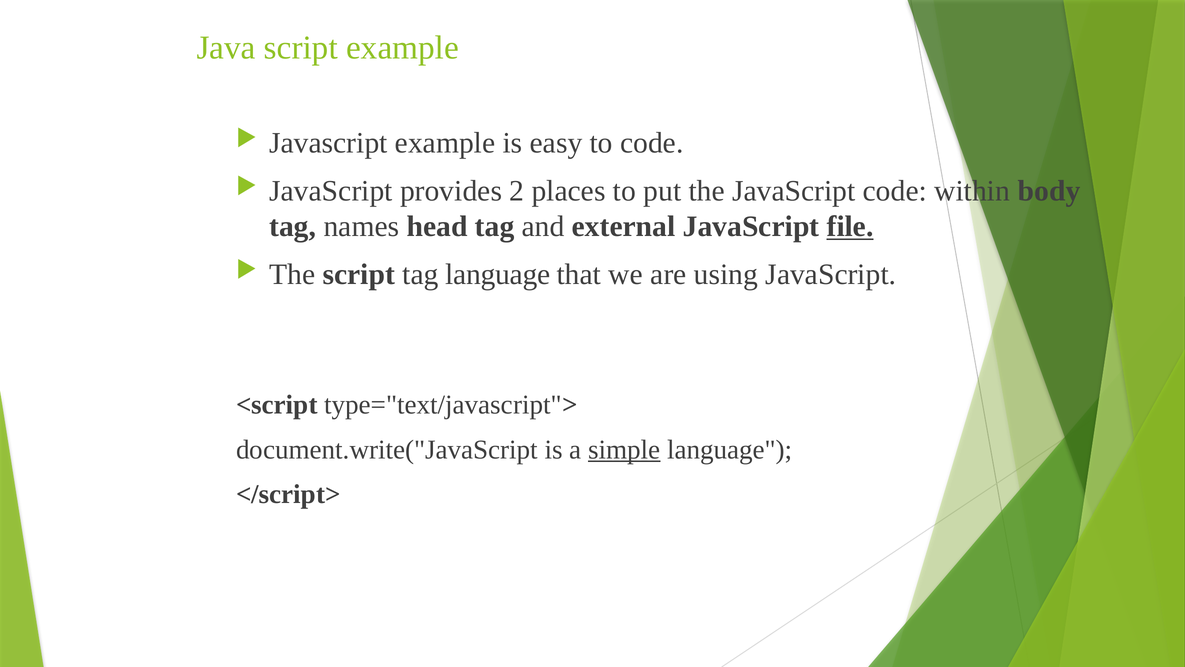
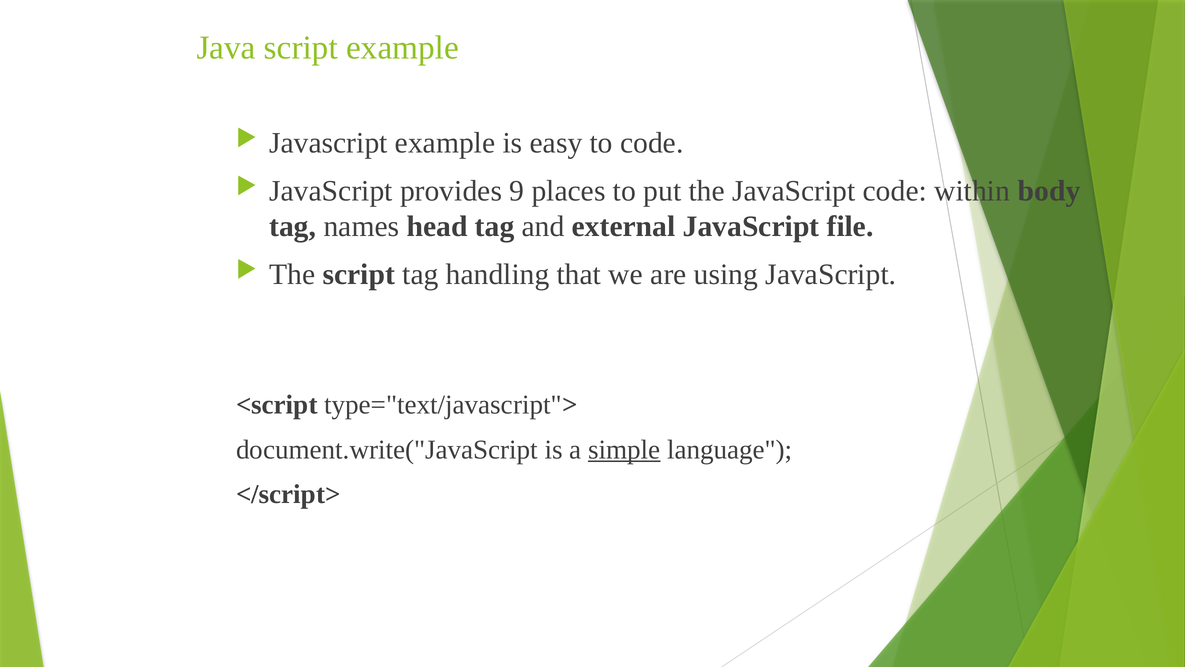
2: 2 -> 9 (517, 191)
file underline: present -> none (850, 226)
tag language: language -> handling (498, 274)
